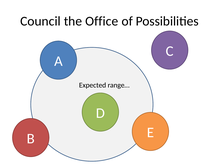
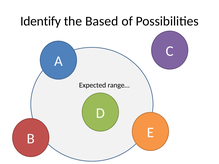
Council: Council -> Identify (41, 21)
Office: Office -> Based (102, 21)
